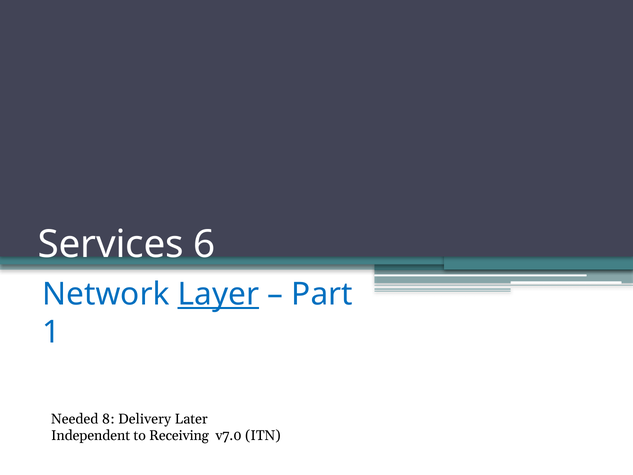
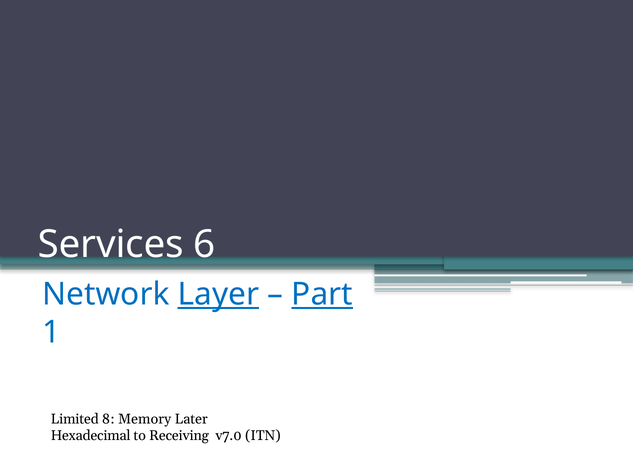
Part underline: none -> present (322, 294)
Needed: Needed -> Limited (75, 419)
Delivery: Delivery -> Memory (145, 419)
Independent: Independent -> Hexadecimal (91, 436)
